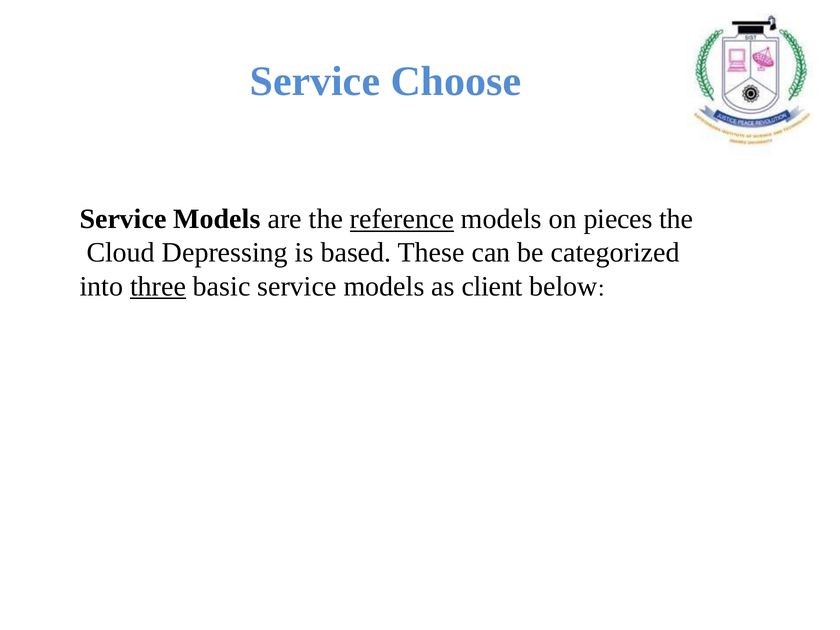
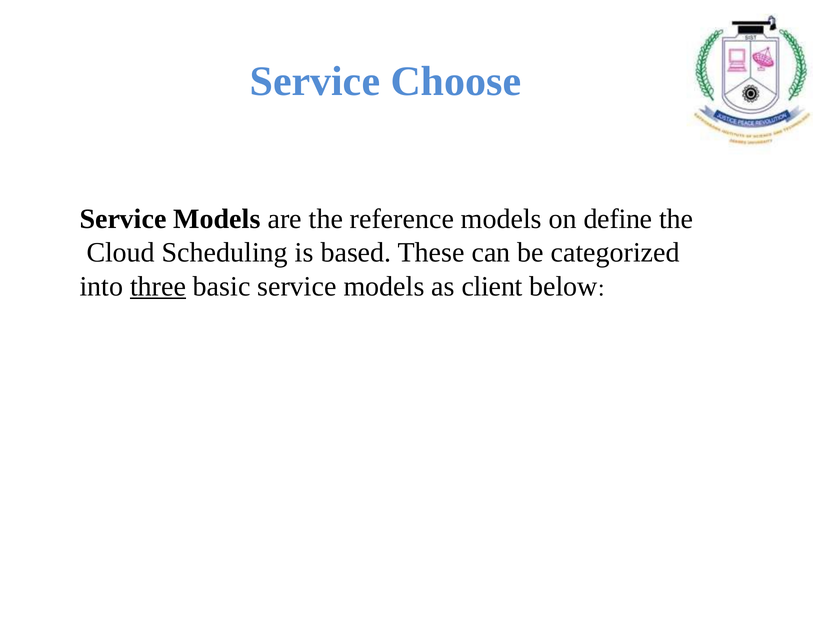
reference underline: present -> none (402, 219)
pieces: pieces -> define (618, 219)
Depressing: Depressing -> Scheduling (225, 253)
